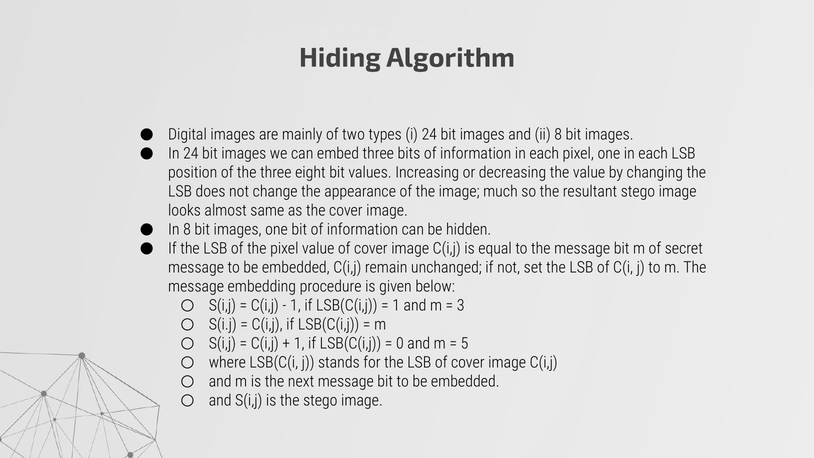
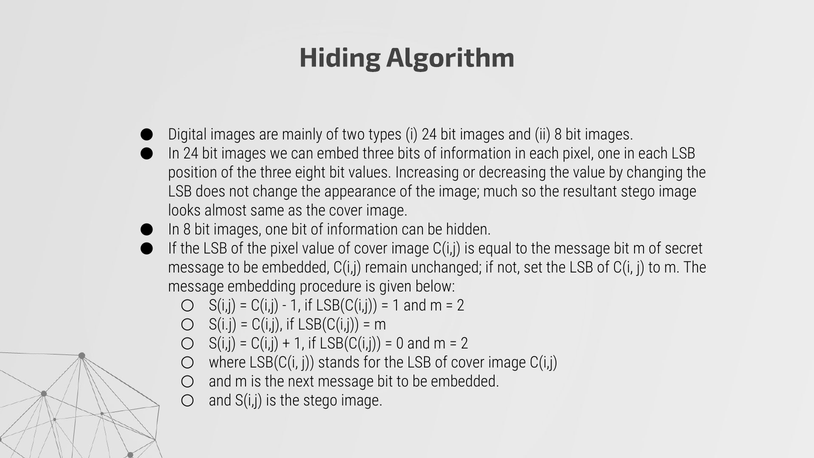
3: 3 -> 2 (461, 305)
5: 5 -> 2 (465, 343)
